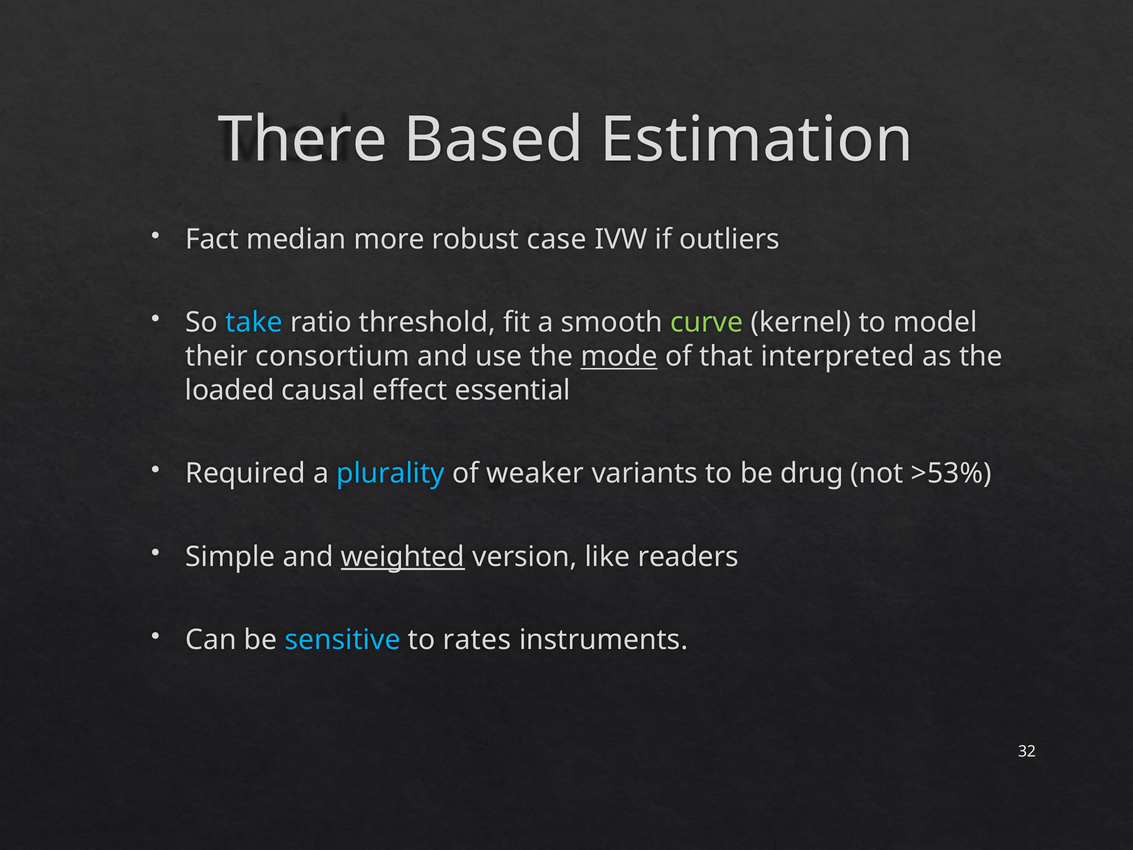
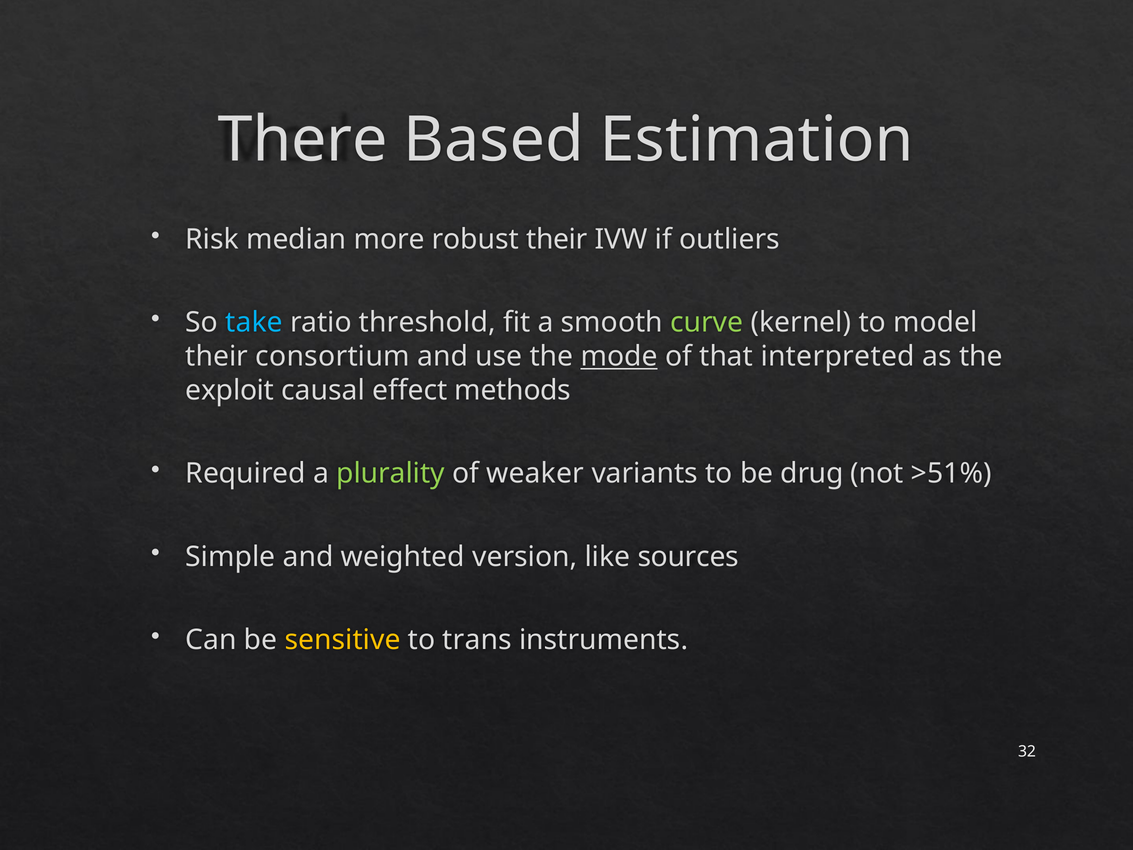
Fact: Fact -> Risk (212, 239)
robust case: case -> their (557, 239)
loaded: loaded -> exploit (230, 390)
essential: essential -> methods (513, 390)
plurality colour: light blue -> light green (390, 473)
>53%: >53% -> >51% (951, 473)
weighted underline: present -> none (403, 557)
readers: readers -> sources (688, 557)
sensitive colour: light blue -> yellow (343, 640)
rates: rates -> trans (477, 640)
